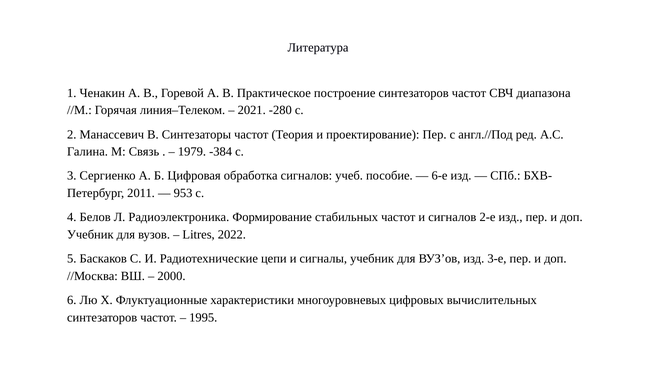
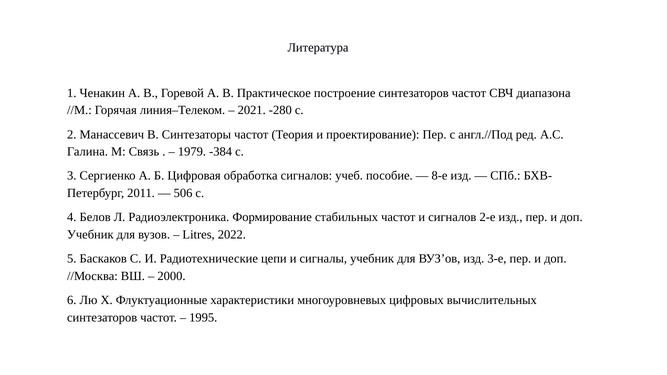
6-е: 6-е -> 8-е (439, 176)
953: 953 -> 506 (183, 193)
